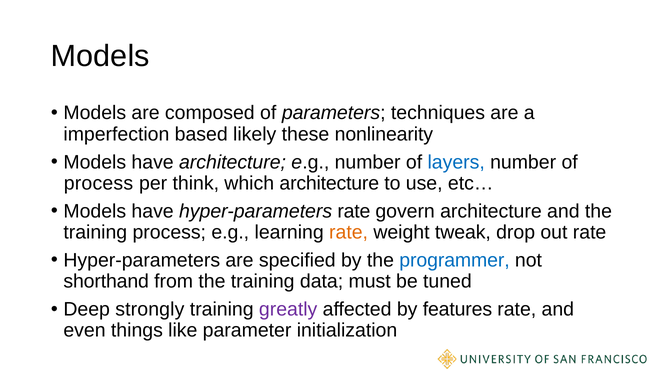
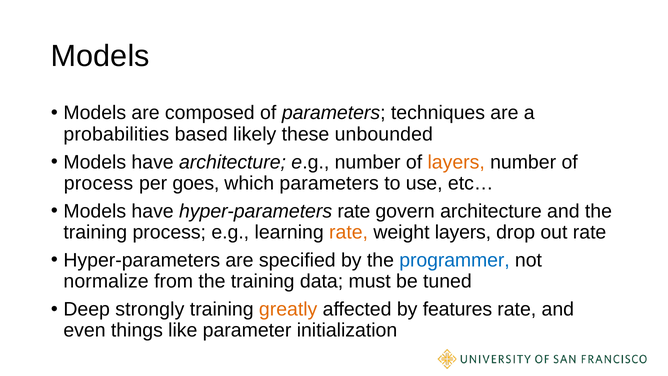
imperfection: imperfection -> probabilities (116, 134)
nonlinearity: nonlinearity -> unbounded (384, 134)
layers colour: blue -> orange (456, 162)
think: think -> goes (196, 183)
which architecture: architecture -> parameters (329, 183)
weight tweak: tweak -> layers (463, 232)
shorthand: shorthand -> normalize (106, 281)
greatly colour: purple -> orange (288, 309)
